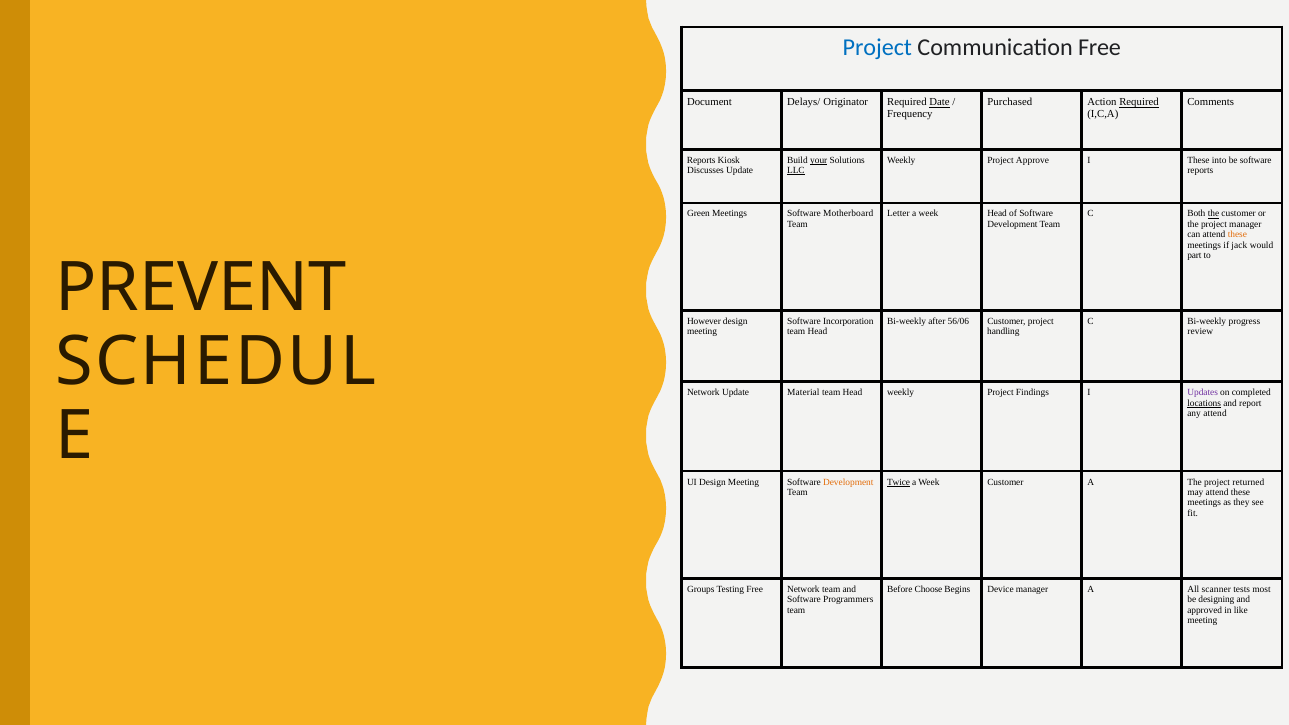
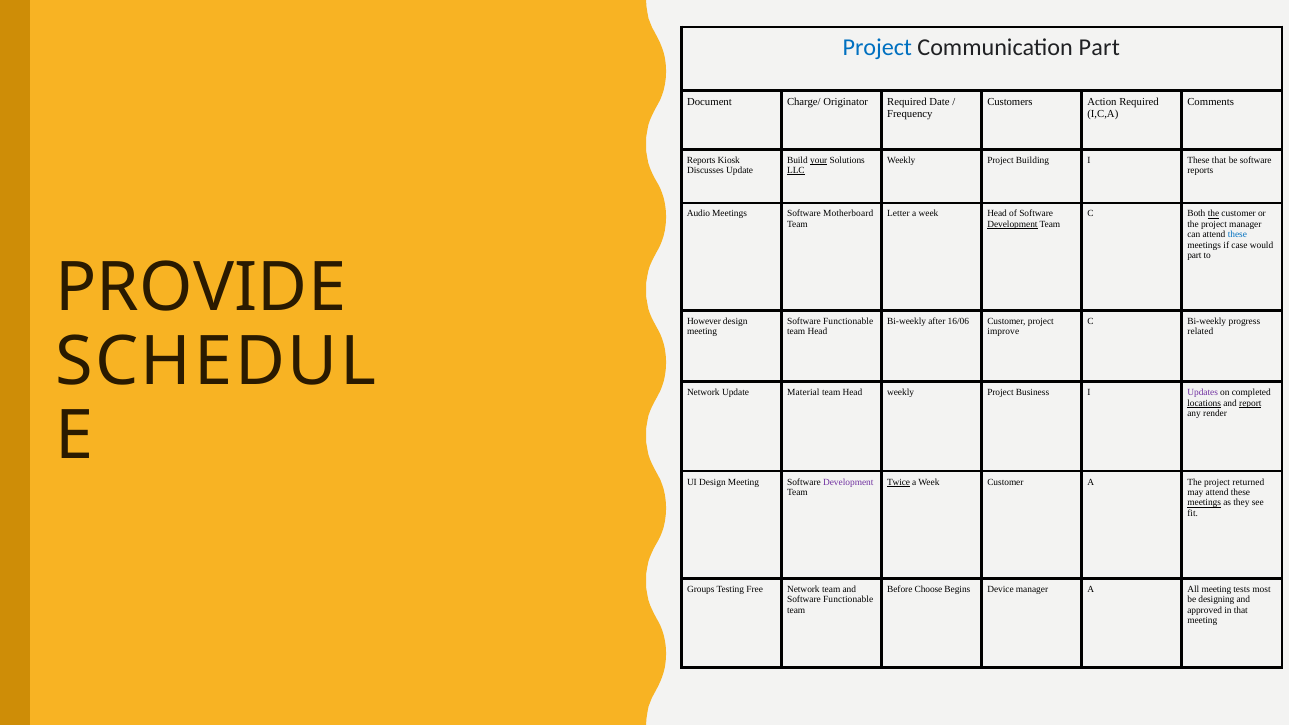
Communication Free: Free -> Part (1099, 48)
Delays/: Delays/ -> Charge/ (804, 102)
Date underline: present -> none (939, 102)
Purchased: Purchased -> Customers (1010, 102)
Required underline: present -> none (1139, 102)
Approve: Approve -> Building (1033, 160)
These into: into -> that (1219, 160)
Green: Green -> Audio (698, 214)
Development underline: none -> present (1012, 224)
these colour: orange -> blue (1237, 235)
jack: jack -> case (1239, 245)
PREVENT: PREVENT -> PROVIDE (201, 288)
Incorporation: Incorporation -> Functionable (848, 321)
56/06: 56/06 -> 16/06 (958, 321)
handling: handling -> improve (1003, 332)
review: review -> related (1200, 332)
Findings: Findings -> Business (1033, 393)
report underline: none -> present (1250, 403)
any attend: attend -> render (1215, 414)
Development colour: orange -> purple (848, 482)
meetings underline: none -> present (1204, 503)
All scanner: scanner -> meeting (1216, 589)
Programmers: Programmers -> Functionable (848, 600)
in like: like -> that (1241, 610)
